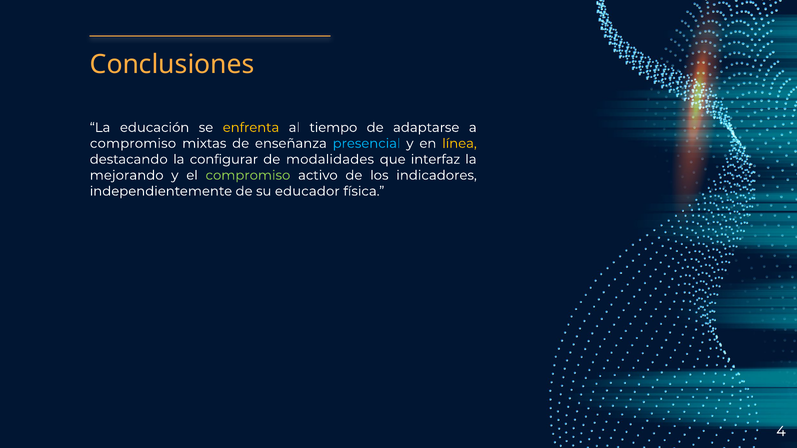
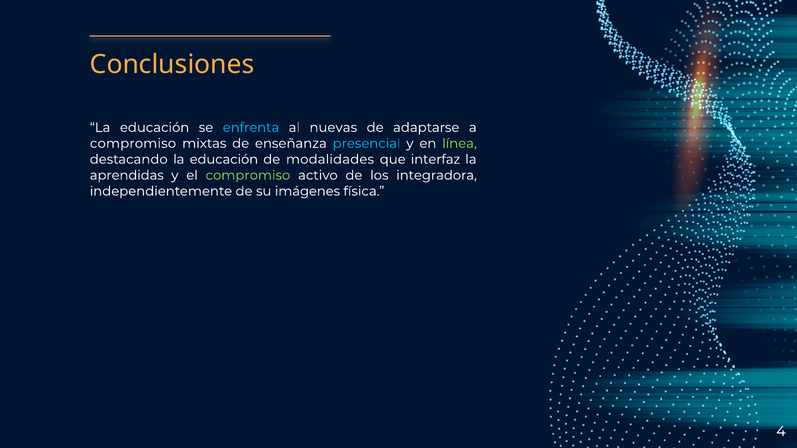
enfrenta colour: yellow -> light blue (251, 128)
tiempo: tiempo -> nuevas (333, 128)
línea colour: yellow -> light green (459, 144)
destacando la configurar: configurar -> educación (224, 159)
mejorando: mejorando -> aprendidas (127, 175)
indicadores: indicadores -> integradora (437, 175)
educador: educador -> imágenes (307, 191)
